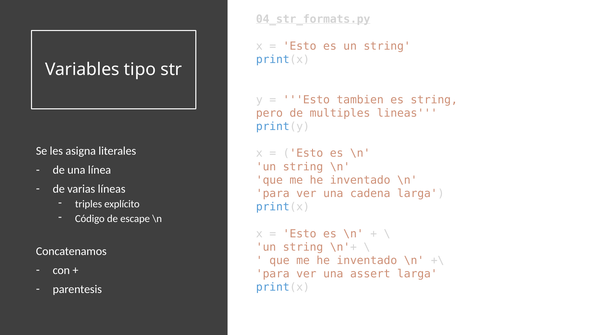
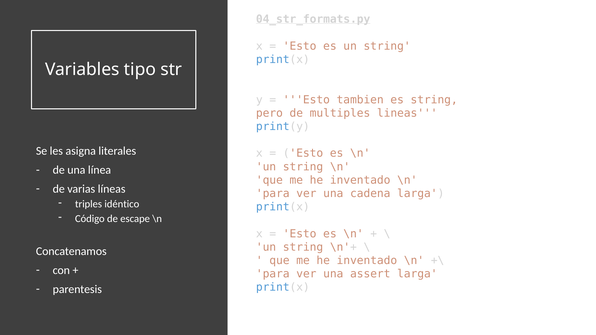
explícito: explícito -> idéntico (122, 204)
